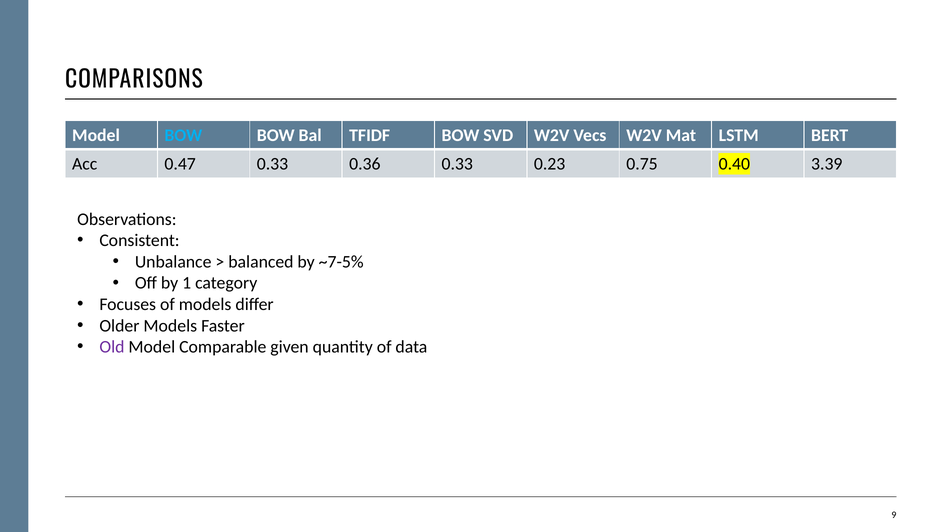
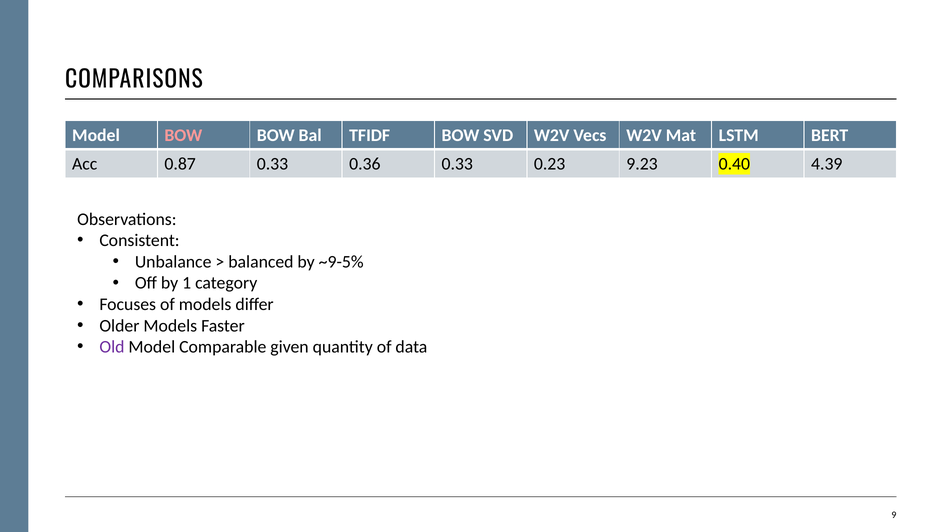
BOW colour: light blue -> pink (183, 135)
0.47: 0.47 -> 0.87 (180, 164)
0.75: 0.75 -> 9.23 (642, 164)
3.39: 3.39 -> 4.39 (827, 164)
~7-5%: ~7-5% -> ~9-5% (341, 262)
